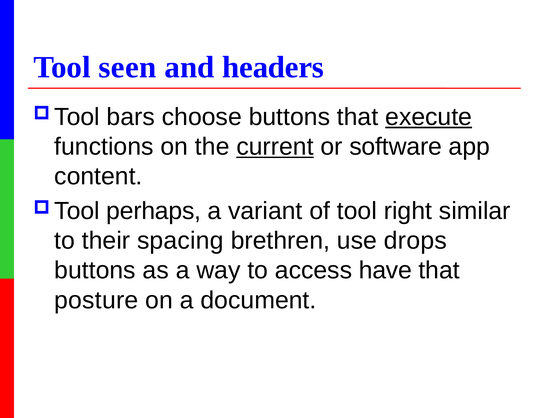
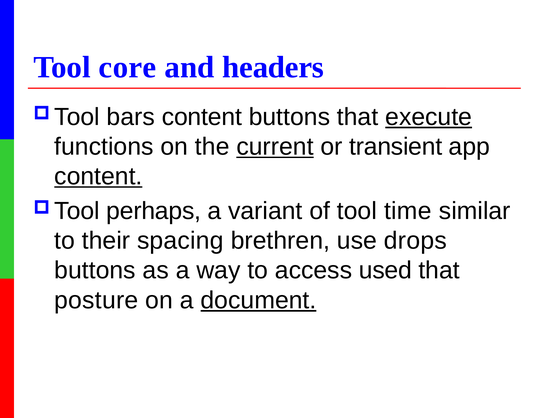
seen: seen -> core (127, 67)
bars choose: choose -> content (202, 117)
software: software -> transient (396, 147)
content underline: none -> present (98, 177)
right: right -> time (408, 211)
have: have -> used (385, 271)
document underline: none -> present (258, 301)
